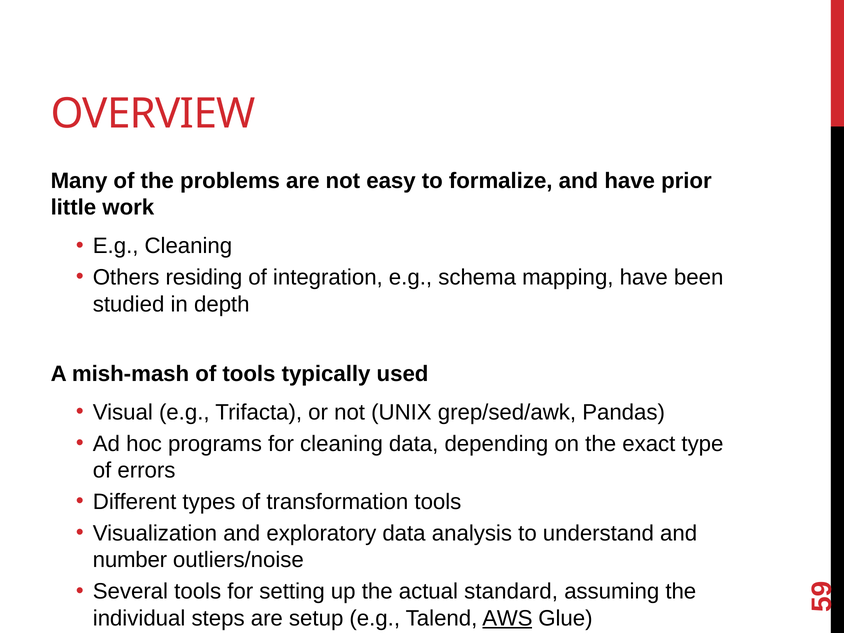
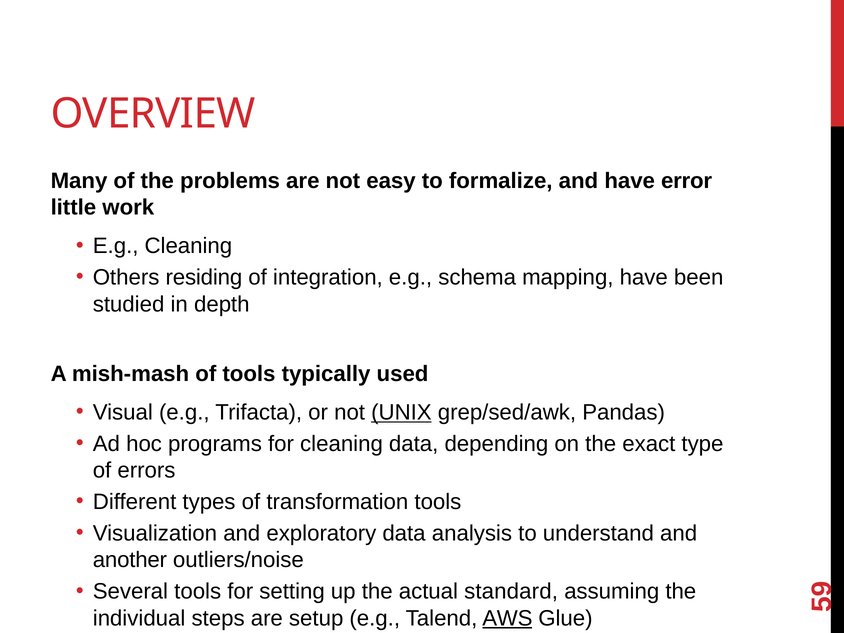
prior: prior -> error (687, 181)
UNIX underline: none -> present (401, 412)
number: number -> another (130, 560)
